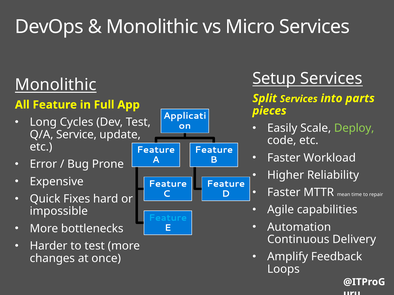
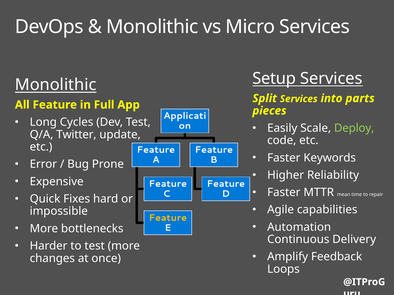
Service: Service -> Twitter (76, 135)
Workload: Workload -> Keywords (330, 158)
Feature colour: light blue -> yellow (168, 218)
